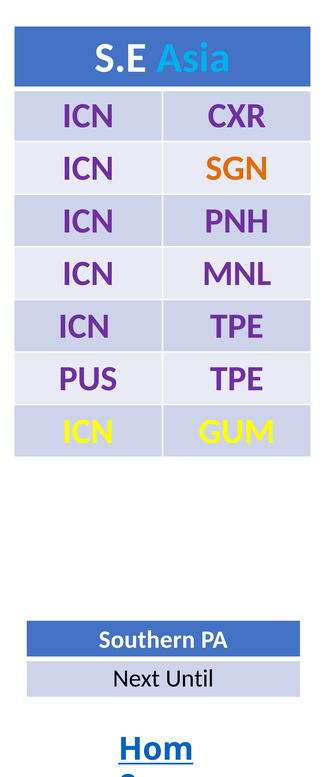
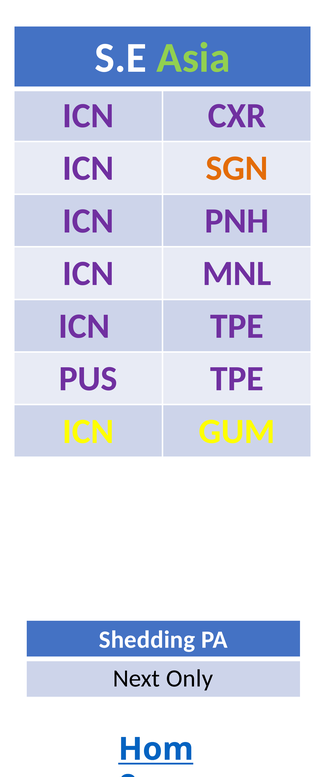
Asia colour: light blue -> light green (193, 58)
Southern: Southern -> Shedding (147, 640)
Until: Until -> Only (190, 679)
